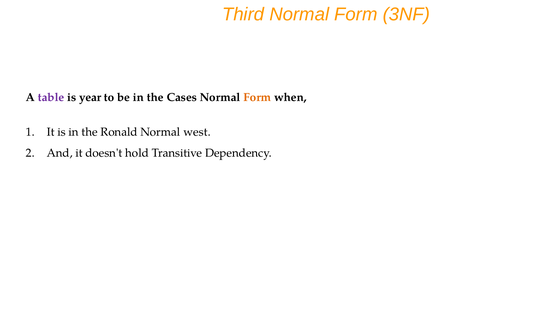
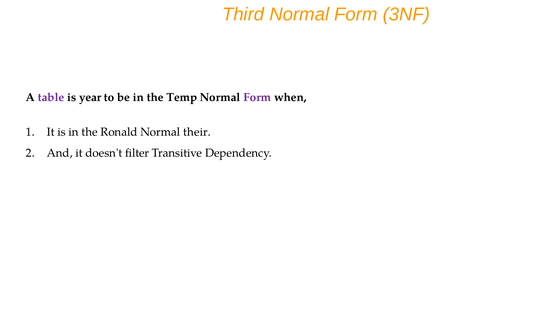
Cases: Cases -> Temp (182, 97)
Form colour: orange -> purple (257, 97)
west: west -> their (197, 132)
hold: hold -> filter (137, 153)
